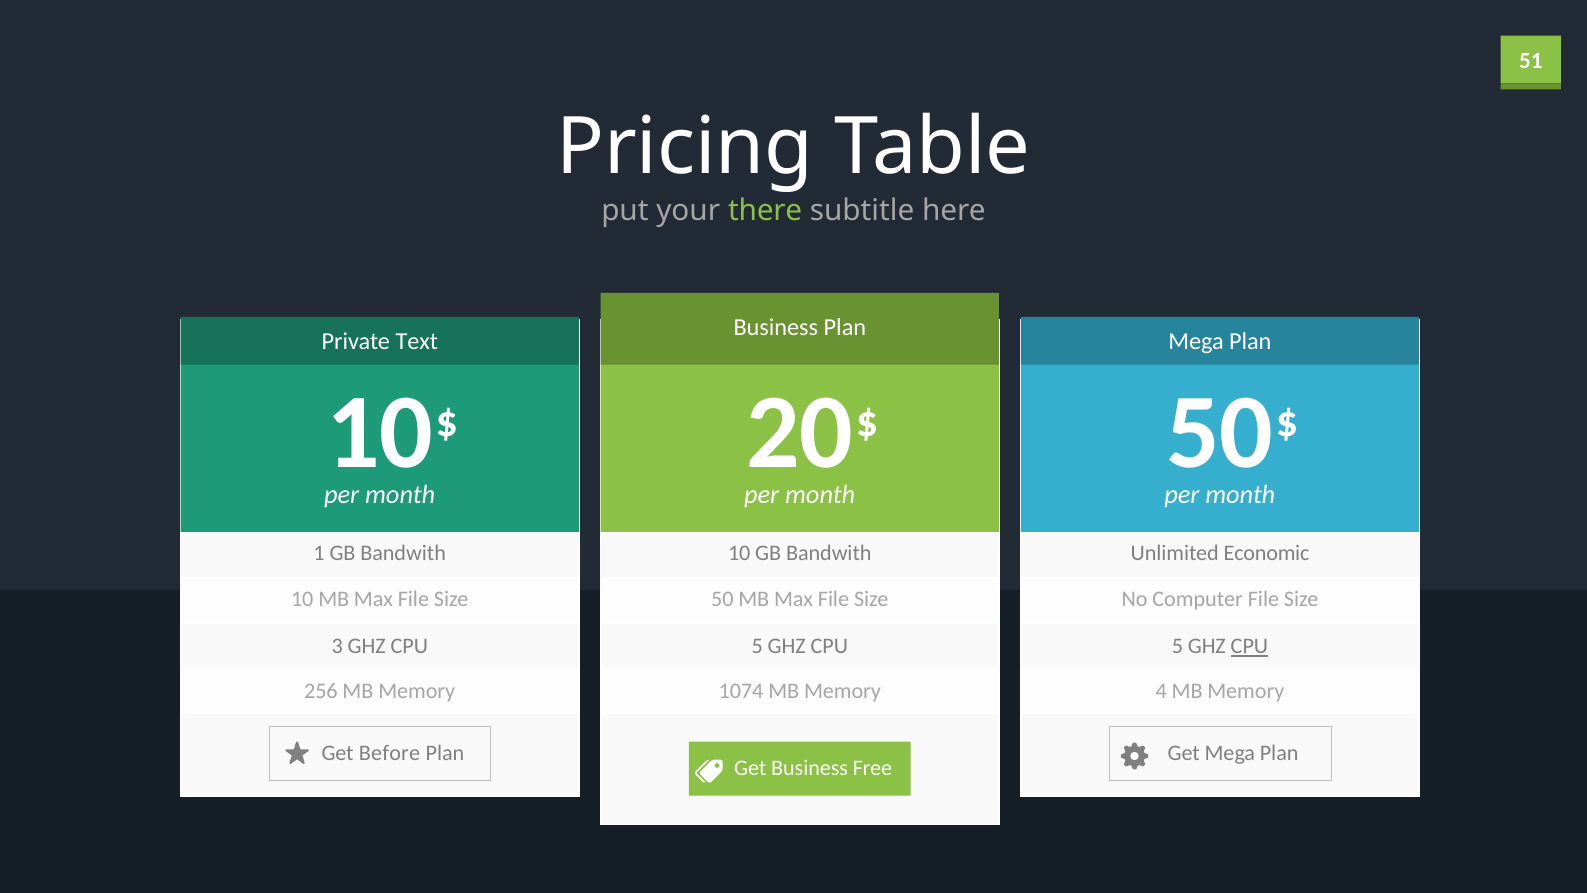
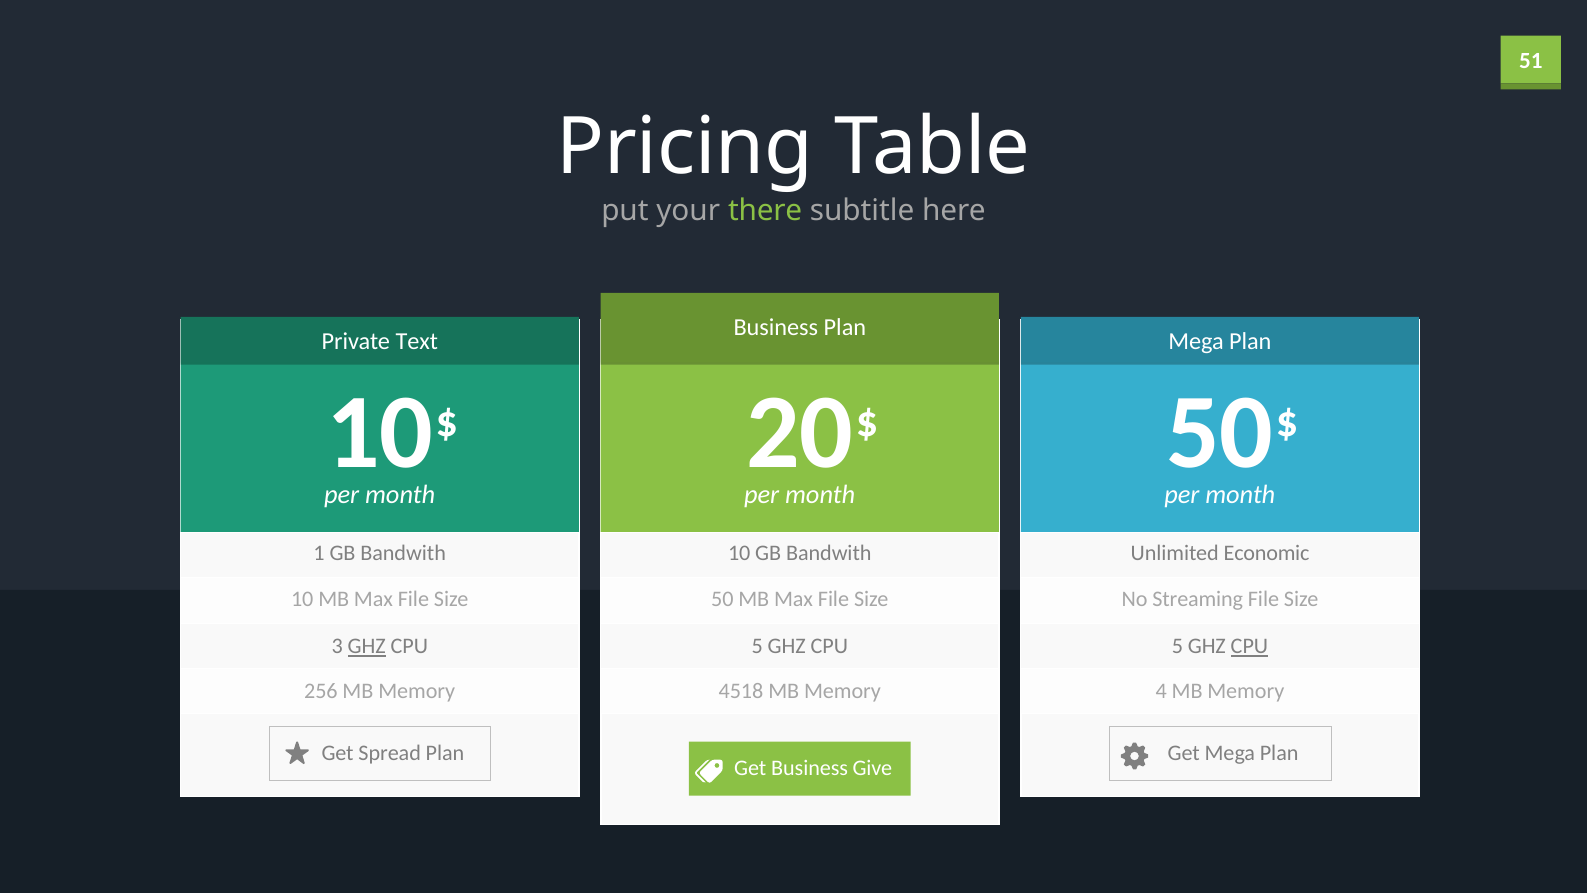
Computer: Computer -> Streaming (1198, 599)
GHZ underline: none -> present (367, 646)
1074: 1074 -> 4518 (741, 691)
Before: Before -> Spread (390, 753)
Free: Free -> Give (872, 768)
